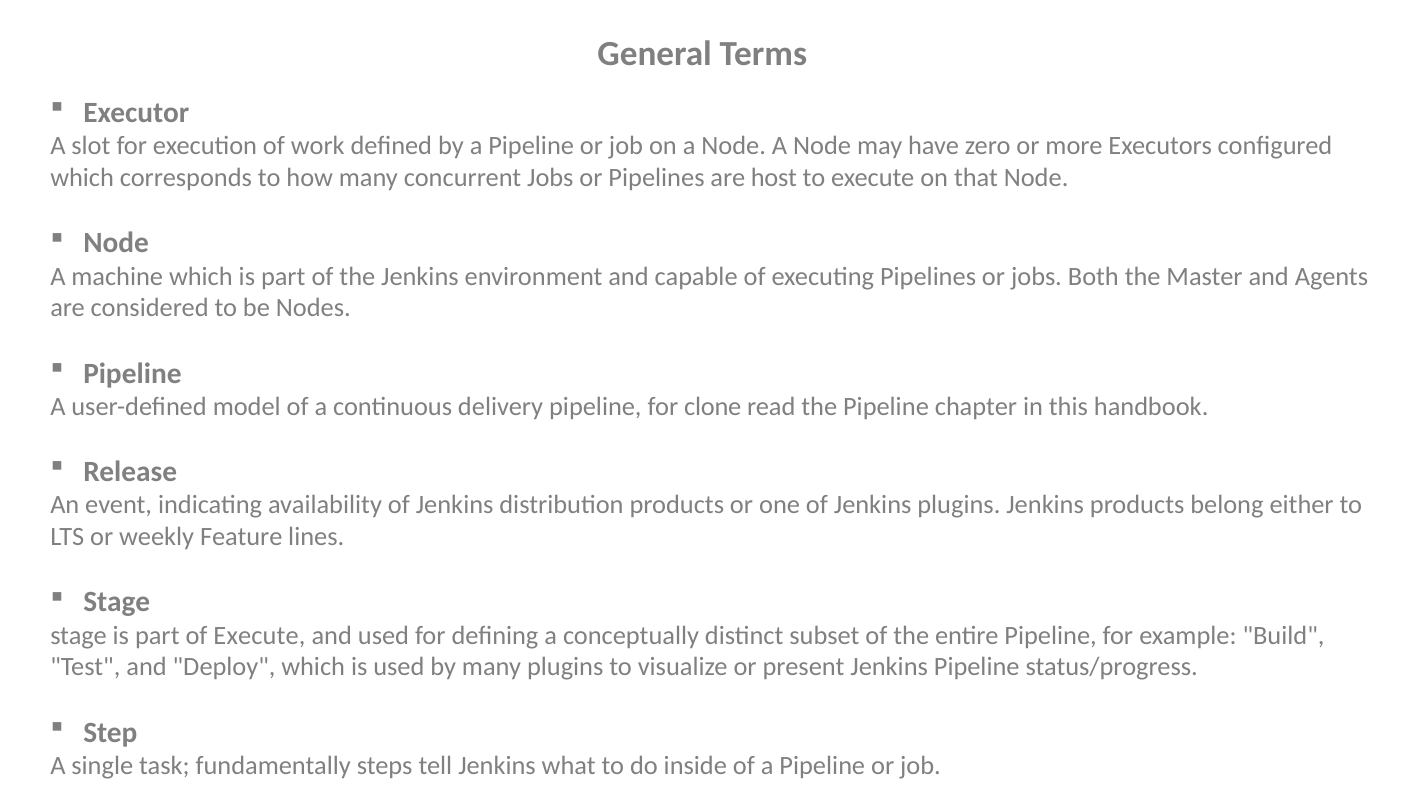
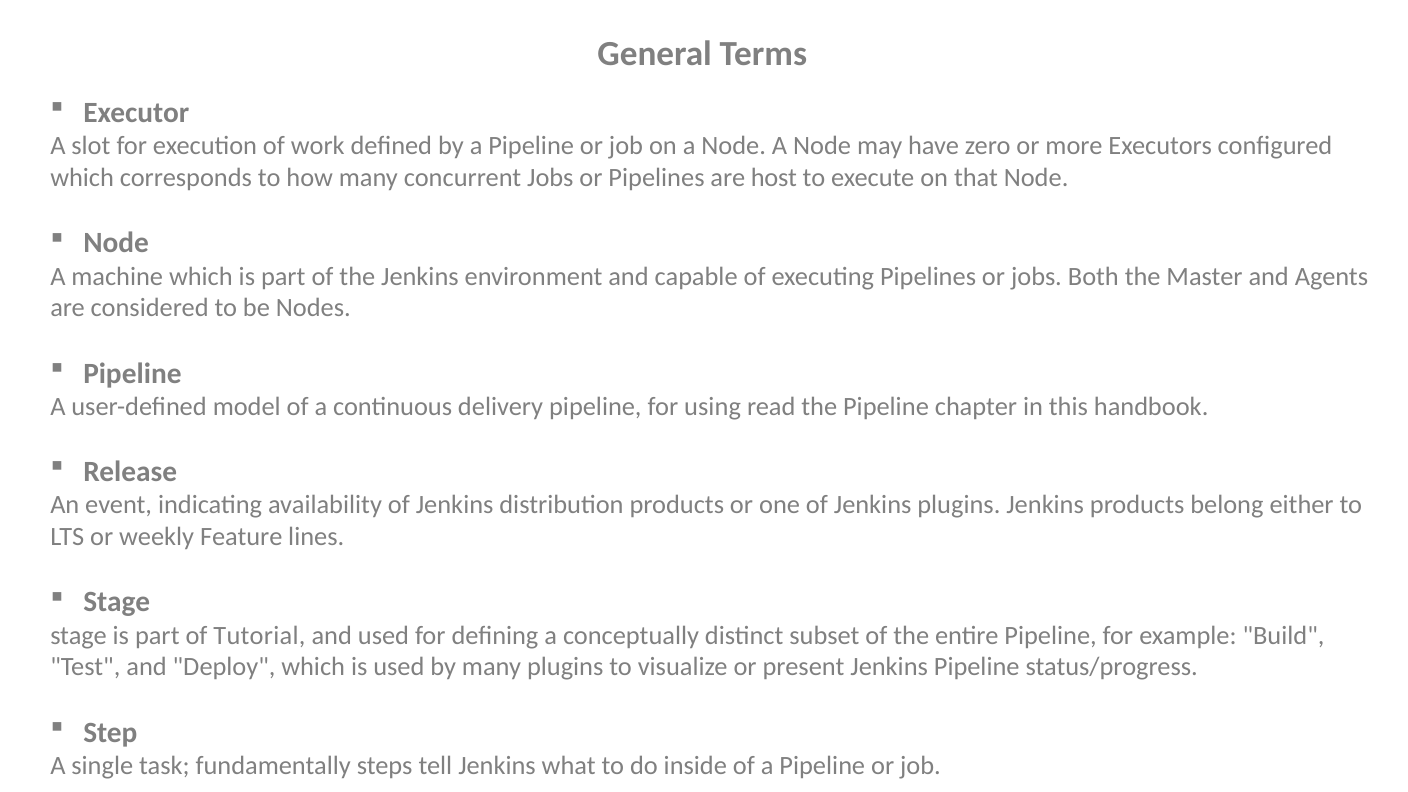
clone: clone -> using (713, 407)
of Execute: Execute -> Tutorial (259, 635)
